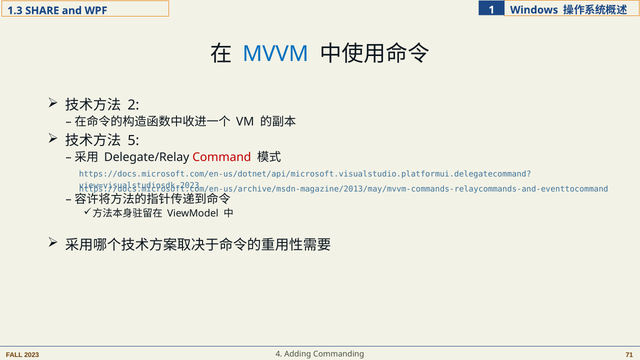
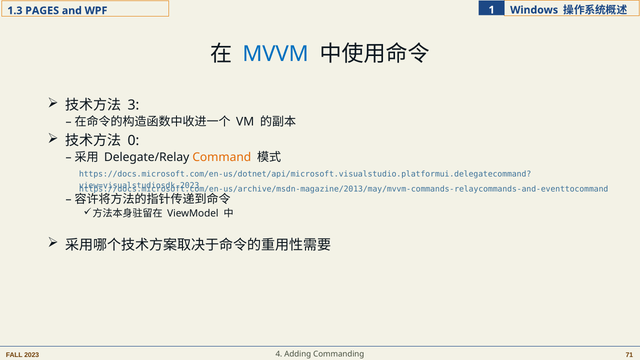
SHARE: SHARE -> PAGES (42, 11)
2: 2 -> 3 (133, 105)
5: 5 -> 0 (133, 141)
Command colour: red -> orange (222, 157)
